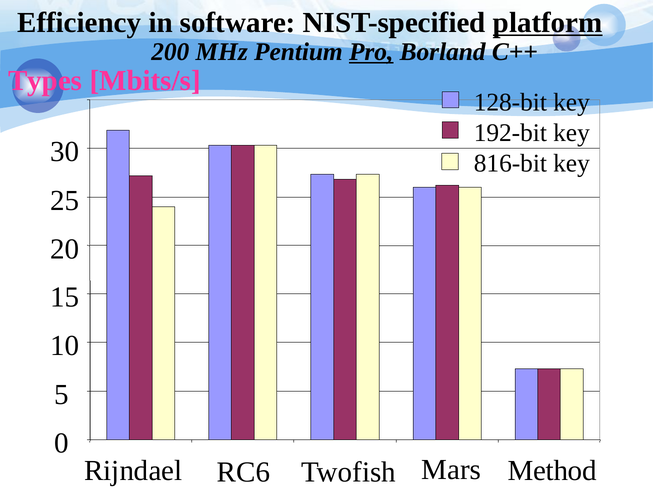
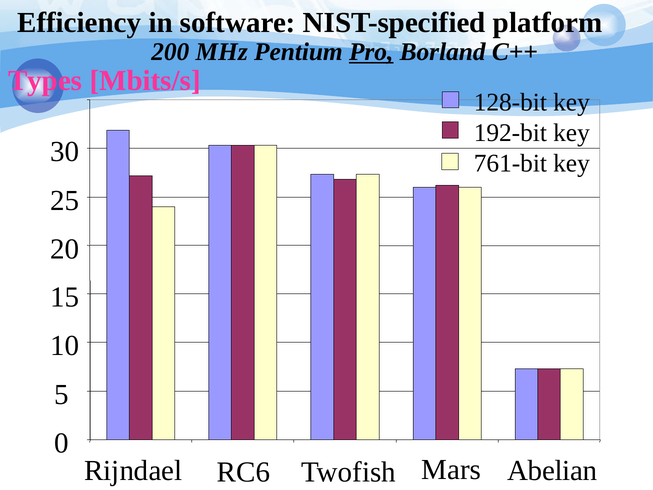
platform underline: present -> none (548, 23)
816-bit: 816-bit -> 761-bit (510, 163)
Method: Method -> Abelian (552, 470)
